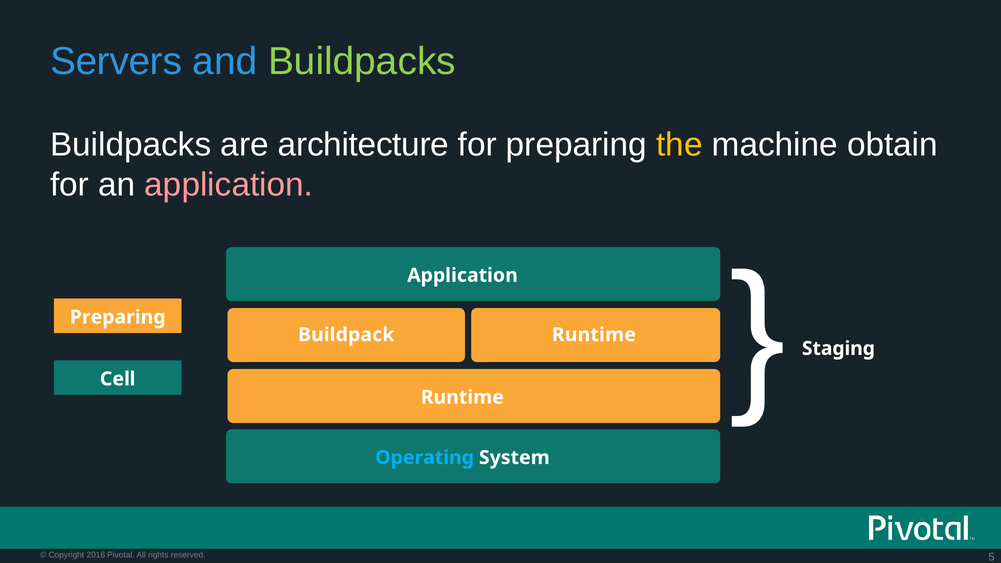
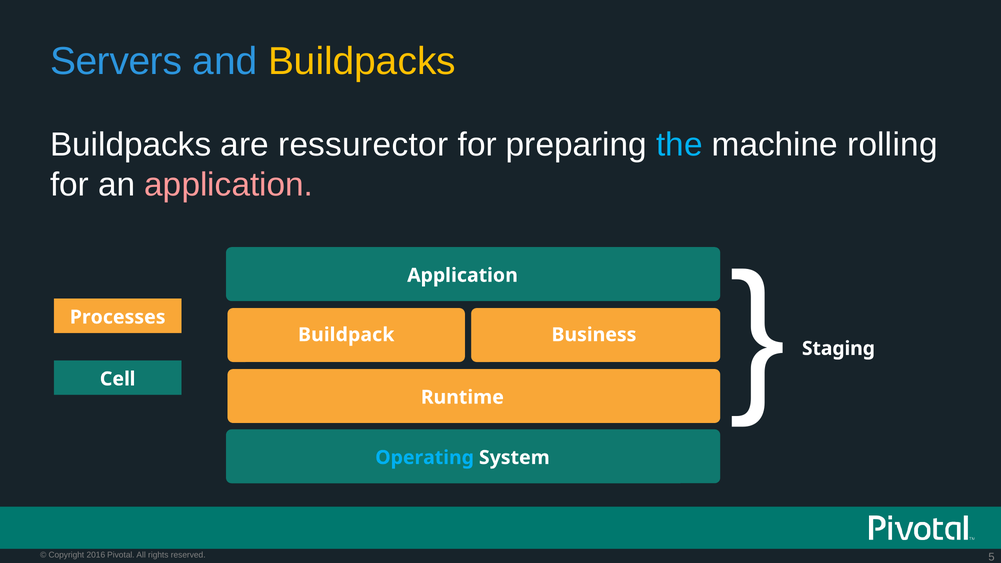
Buildpacks colour: light green -> yellow (362, 61)
architecture: architecture -> ressurector (363, 145)
the colour: yellow -> light blue (679, 145)
obtain: obtain -> rolling (892, 145)
Preparing: Preparing -> Processes (118, 317)
Runtime: Runtime -> Business (594, 335)
